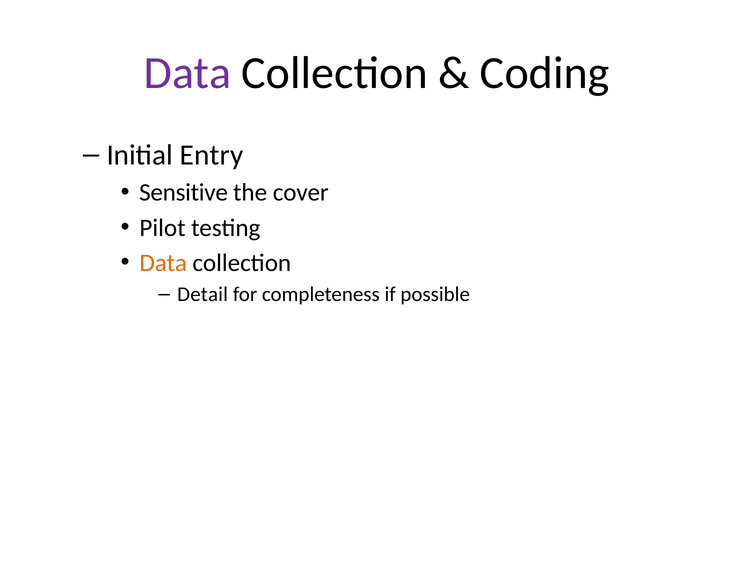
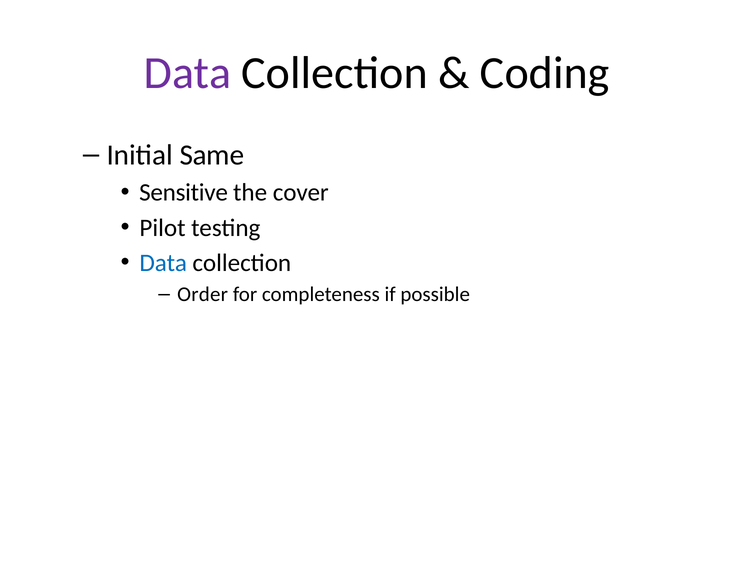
Entry: Entry -> Same (212, 155)
Data colour: orange -> blue (163, 263)
Detail: Detail -> Order (203, 295)
